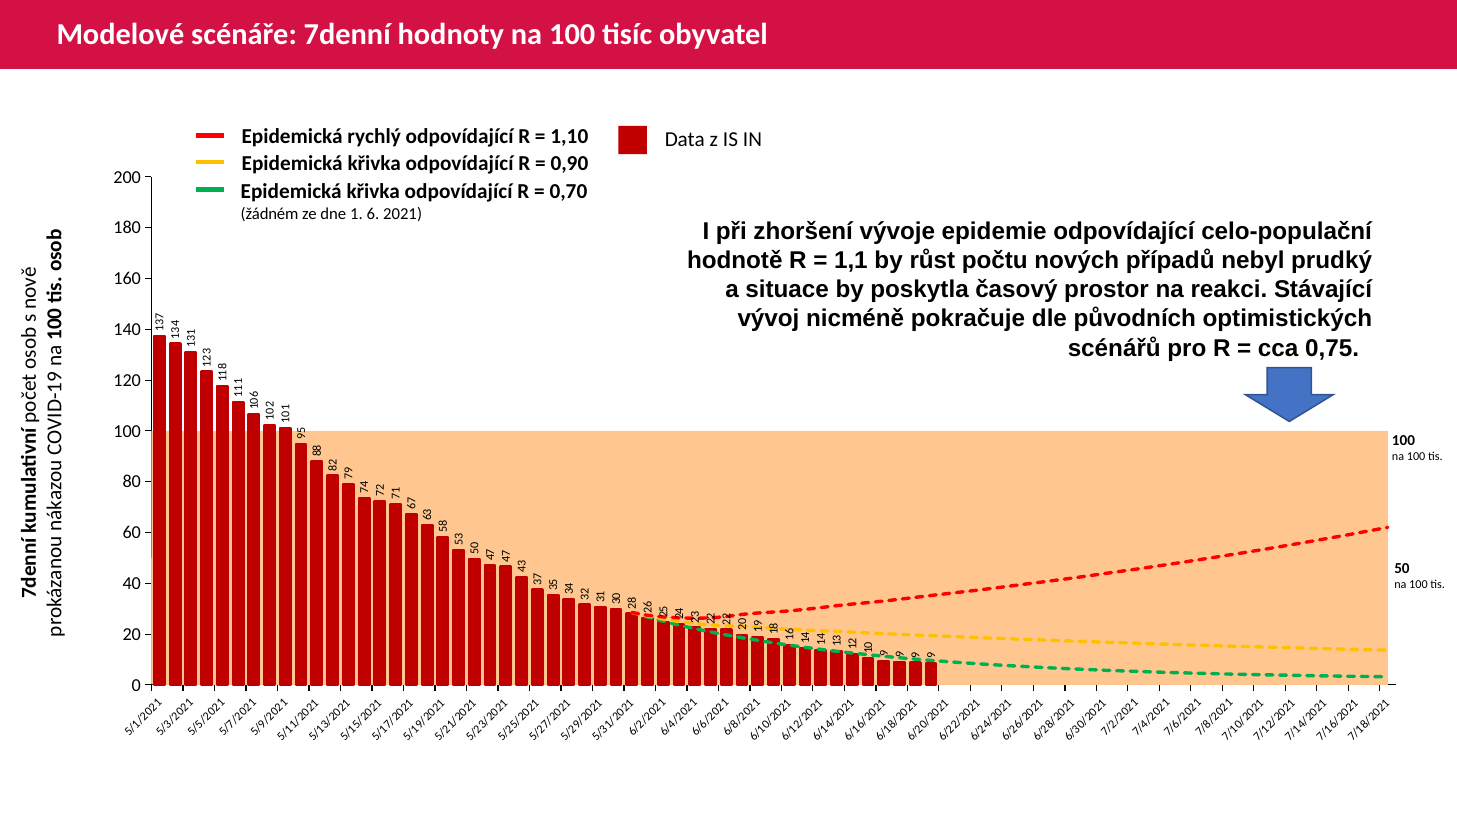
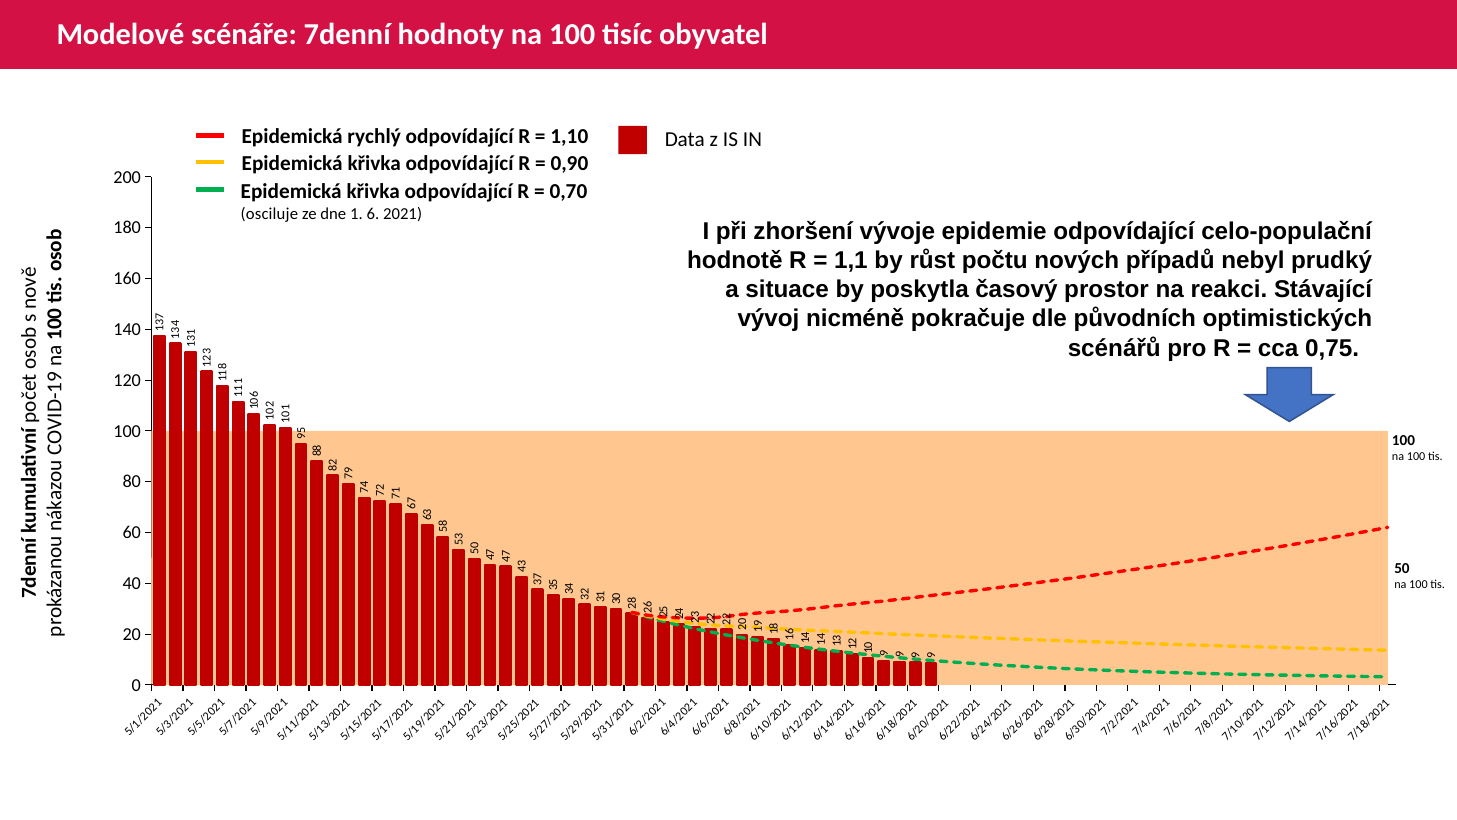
žádném: žádném -> osciluje (269, 213)
